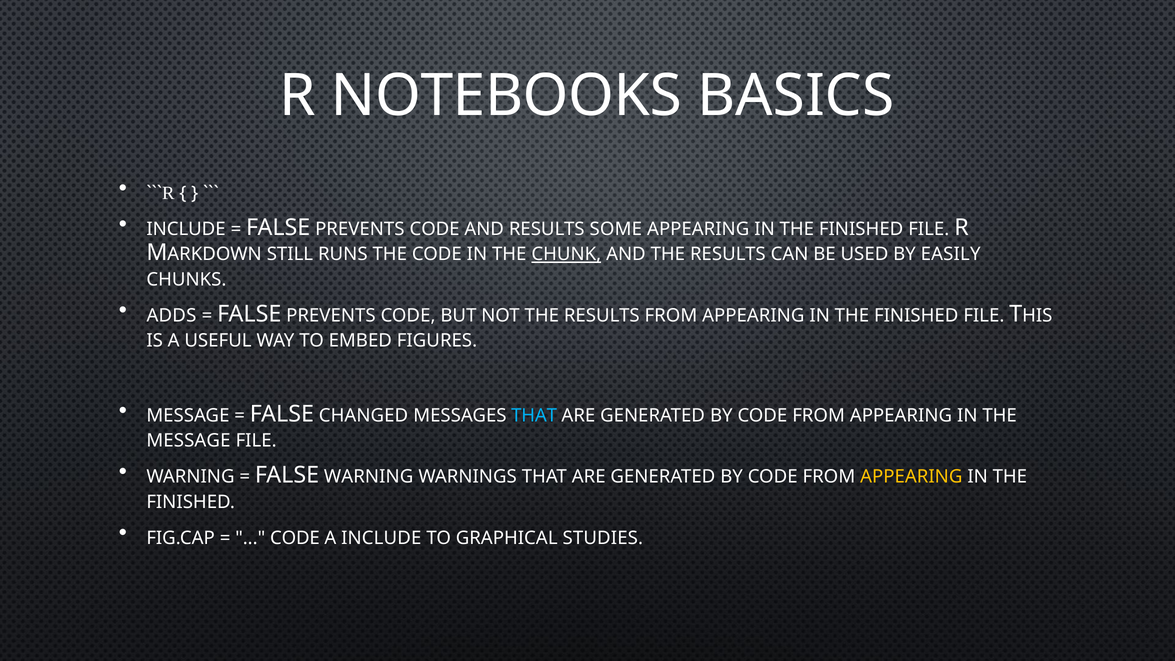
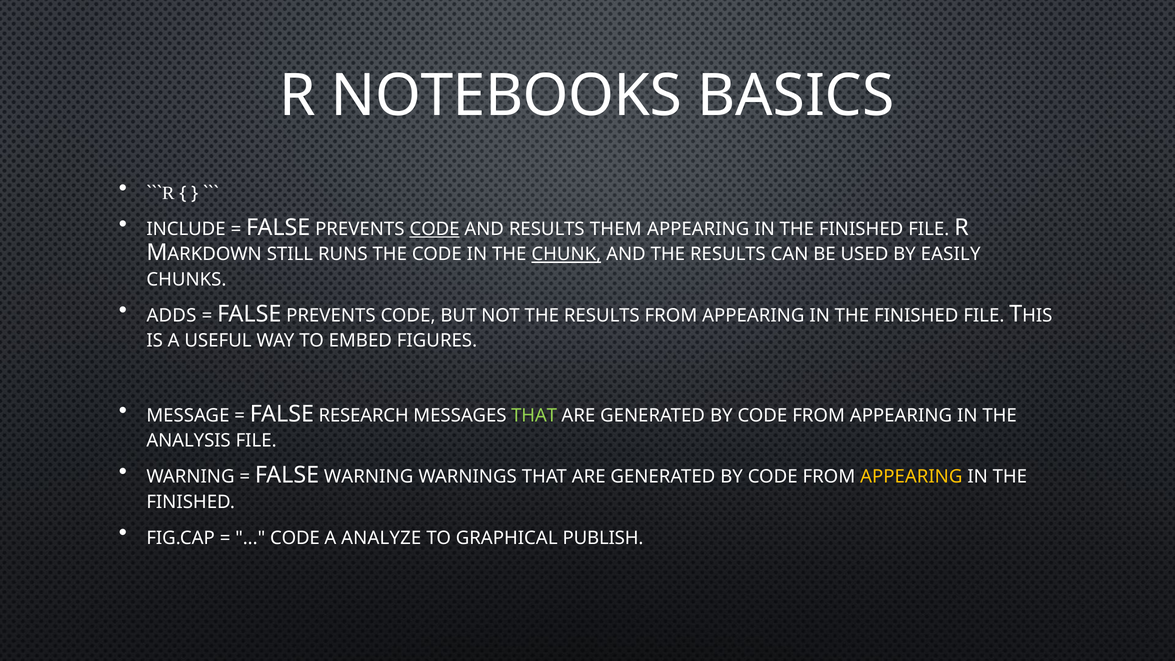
CODE underline: none -> present (435, 229)
SOME: SOME -> THEM (616, 229)
CHANGED: CHANGED -> RESEARCH (364, 416)
THAT colour: light blue -> light green (534, 416)
MESSAGE: MESSAGE -> ANALYSIS (189, 441)
A INCLUDE: INCLUDE -> ANALYZE (381, 538)
STUDIES: STUDIES -> PUBLISH (603, 538)
